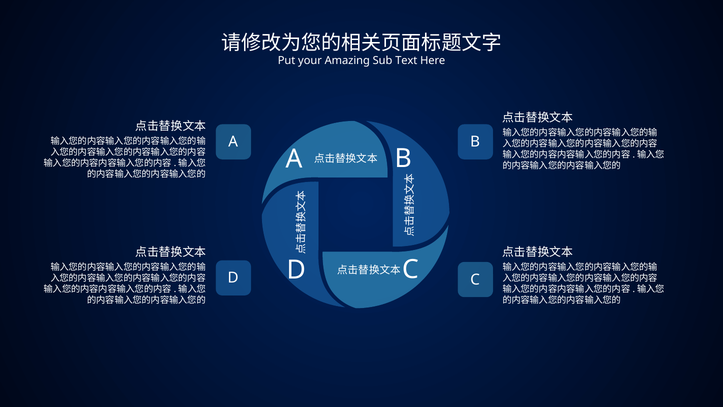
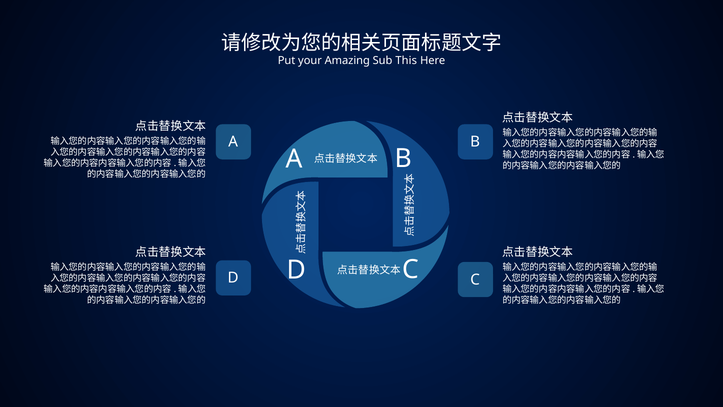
Text: Text -> This (406, 61)
